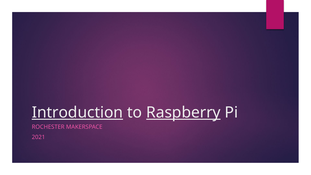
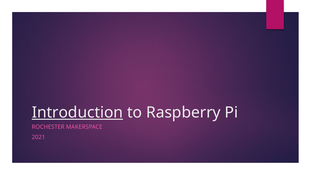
Raspberry underline: present -> none (183, 112)
